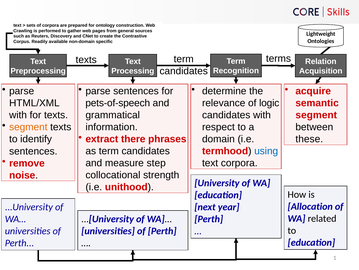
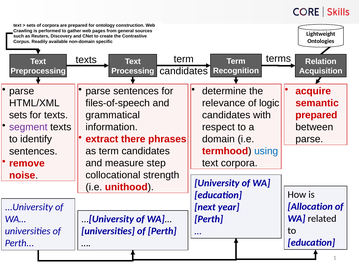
pets-of-speech: pets-of-speech -> files-of-speech (118, 103)
segment: segment -> prepared (316, 115)
with: with -> sets (18, 115)
segment colour: orange -> purple (28, 127)
these: these -> parse (309, 139)
